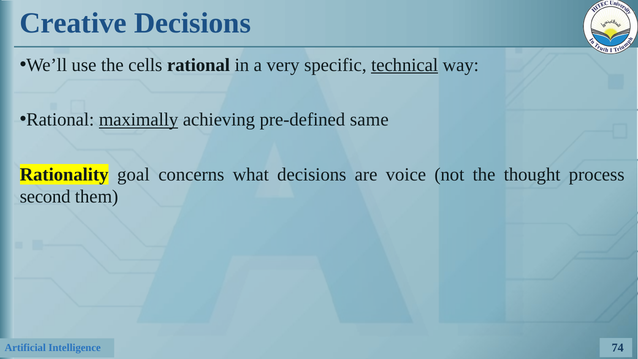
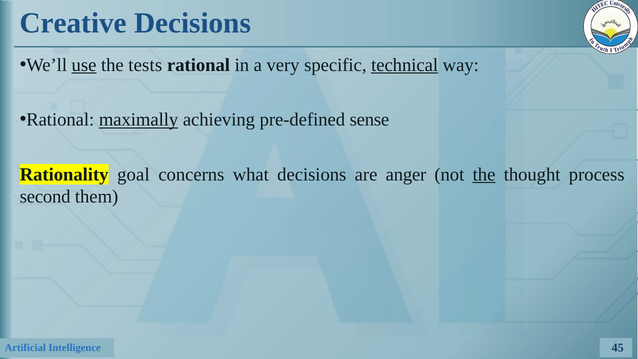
use underline: none -> present (84, 65)
cells: cells -> tests (145, 65)
same: same -> sense (369, 120)
voice: voice -> anger (406, 174)
the underline: none -> present (484, 174)
74: 74 -> 45 (618, 348)
